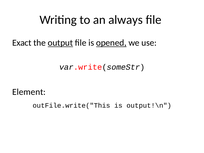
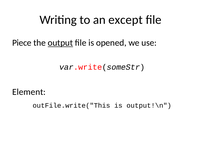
always: always -> except (126, 20)
Exact: Exact -> Piece (22, 43)
opened underline: present -> none (111, 43)
